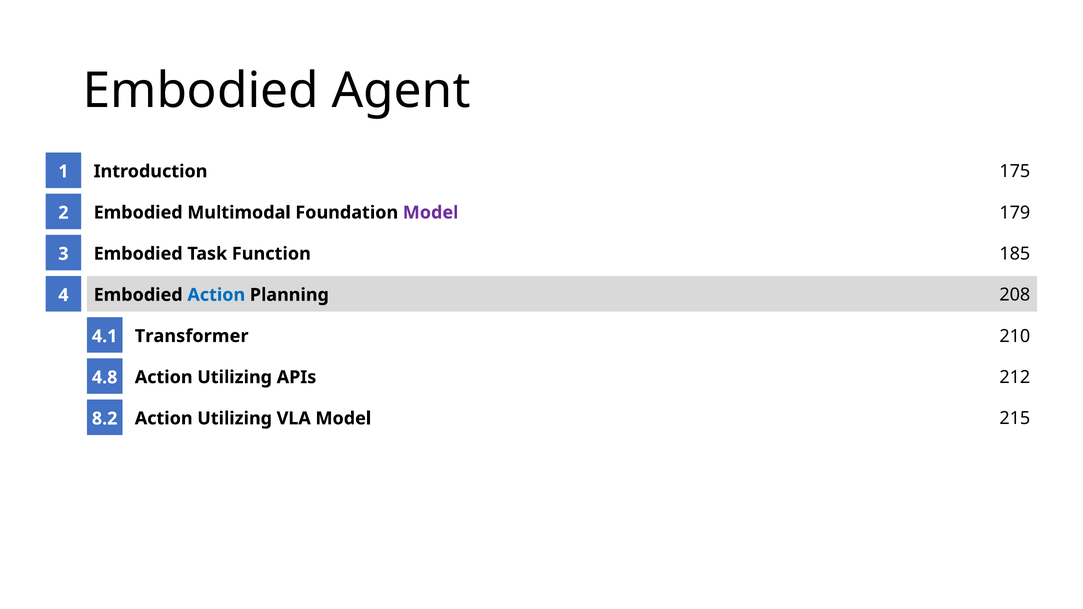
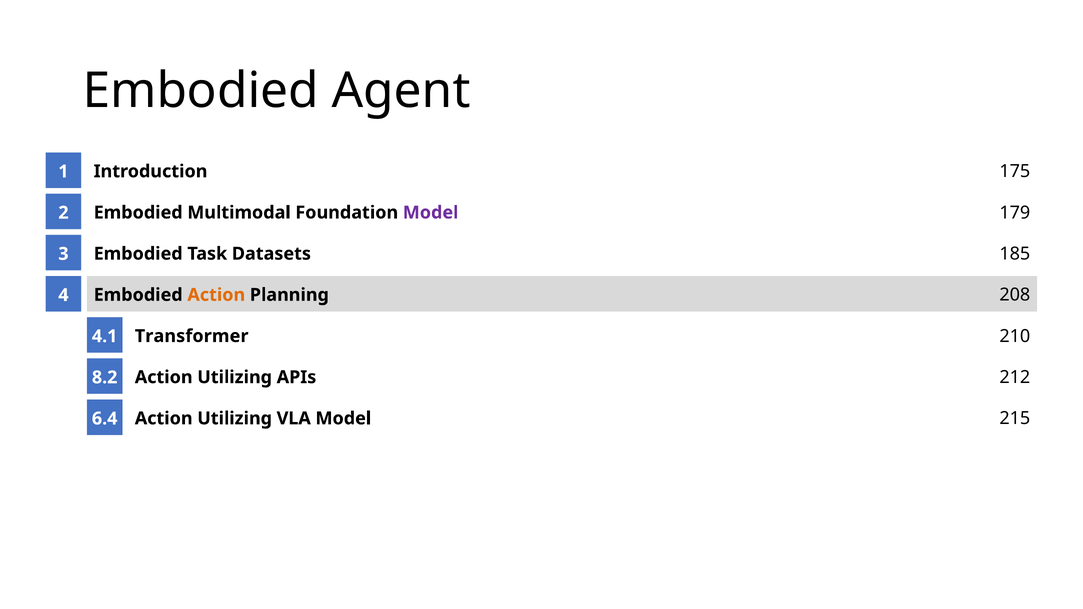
Function: Function -> Datasets (271, 254)
Action colour: blue -> orange (216, 295)
4.8: 4.8 -> 8.2 (105, 377)
8.2: 8.2 -> 6.4 (105, 419)
